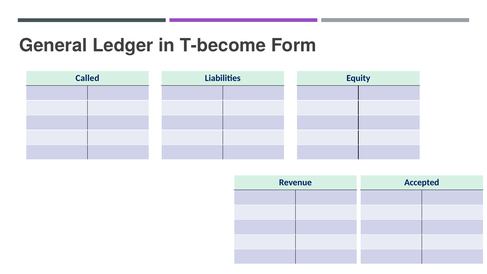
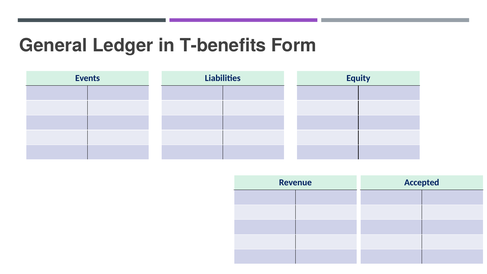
T-become: T-become -> T-benefits (223, 46)
Called: Called -> Events (88, 78)
